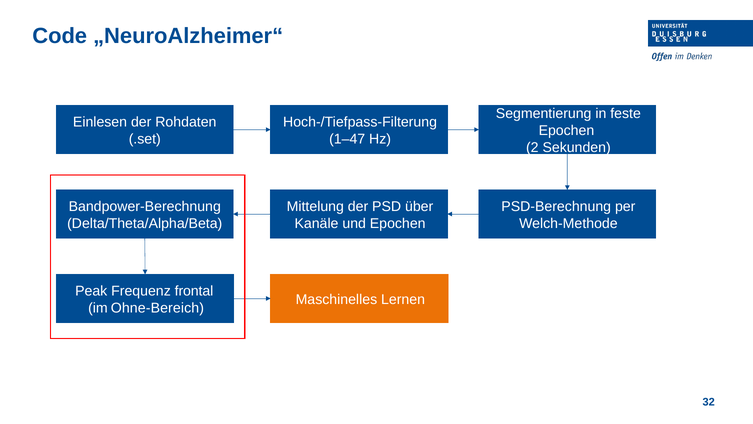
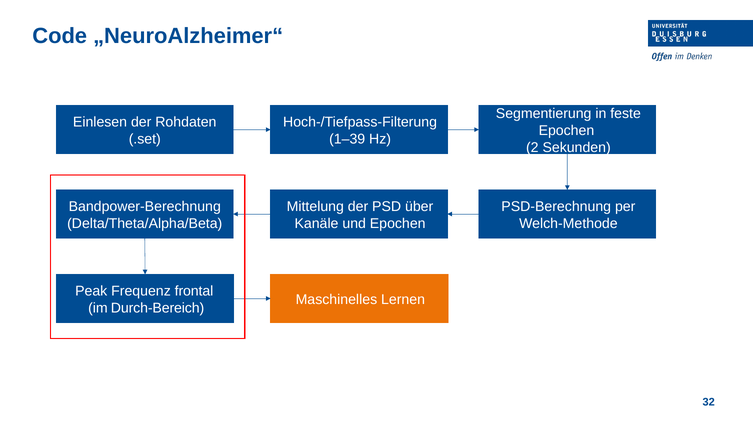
1–47: 1–47 -> 1–39 (347, 139)
Ohne-Bereich: Ohne-Bereich -> Durch-Bereich (158, 308)
